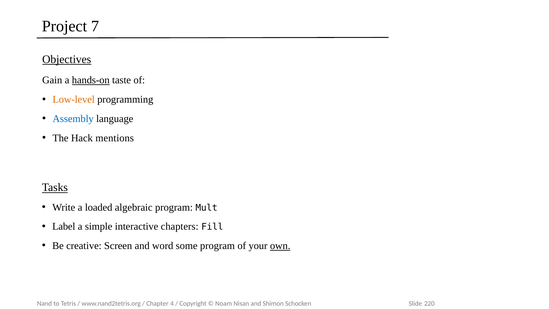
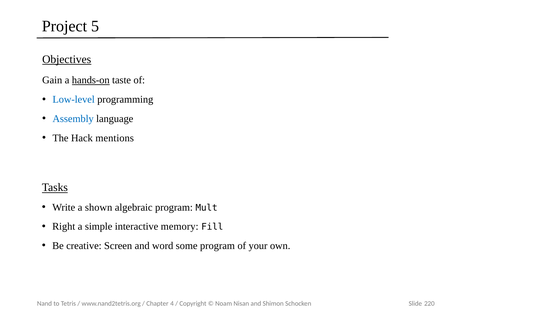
7: 7 -> 5 (95, 26)
Low-level colour: orange -> blue (74, 99)
loaded: loaded -> shown (99, 207)
Label: Label -> Right (64, 226)
chapters: chapters -> memory (180, 226)
own underline: present -> none (280, 246)
